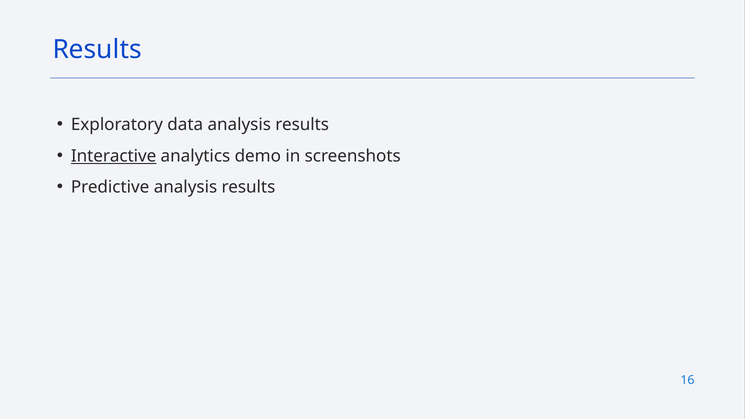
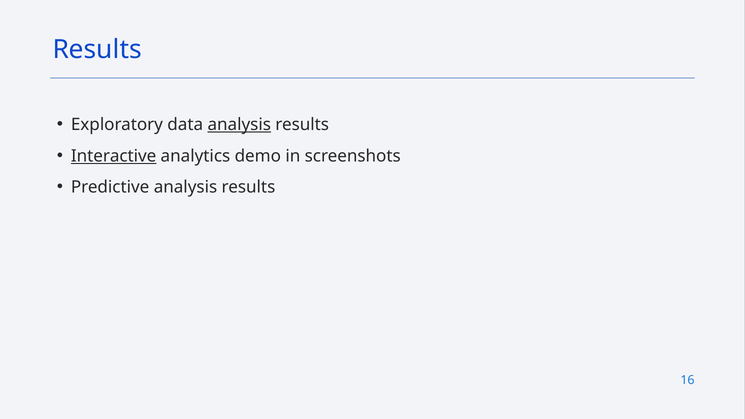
analysis underline: none -> present (239, 125)
